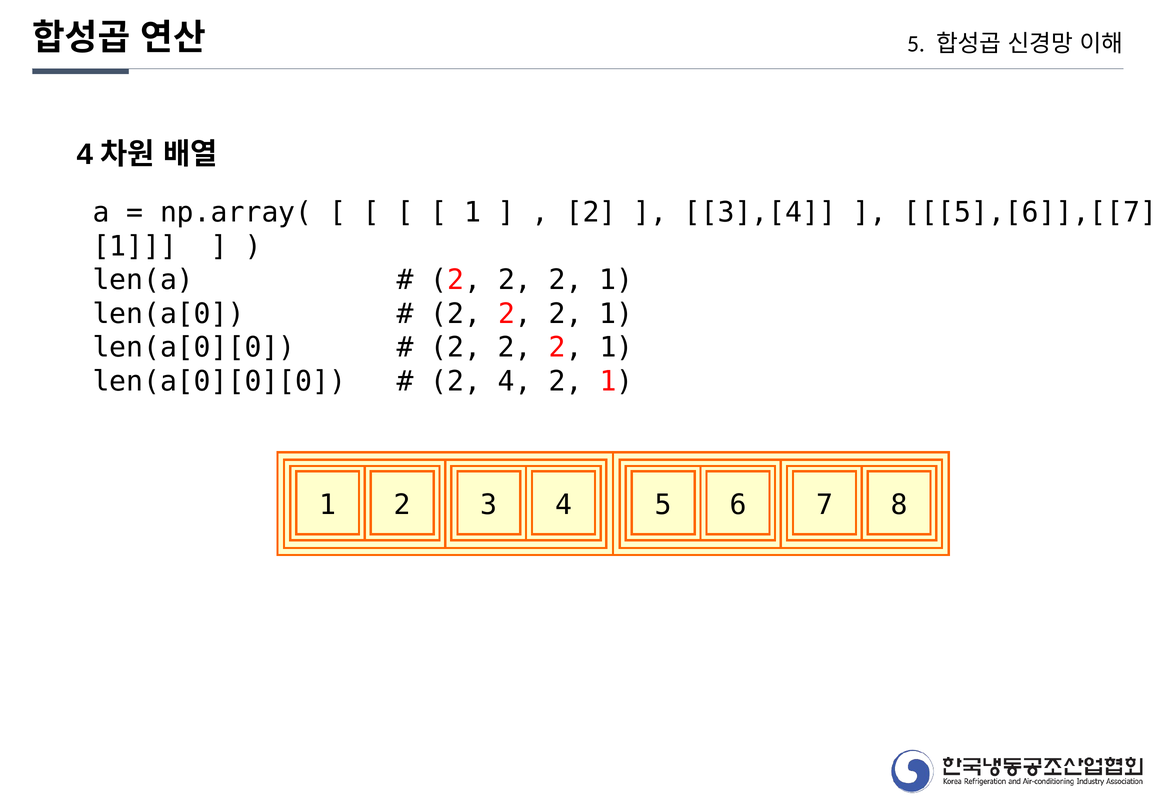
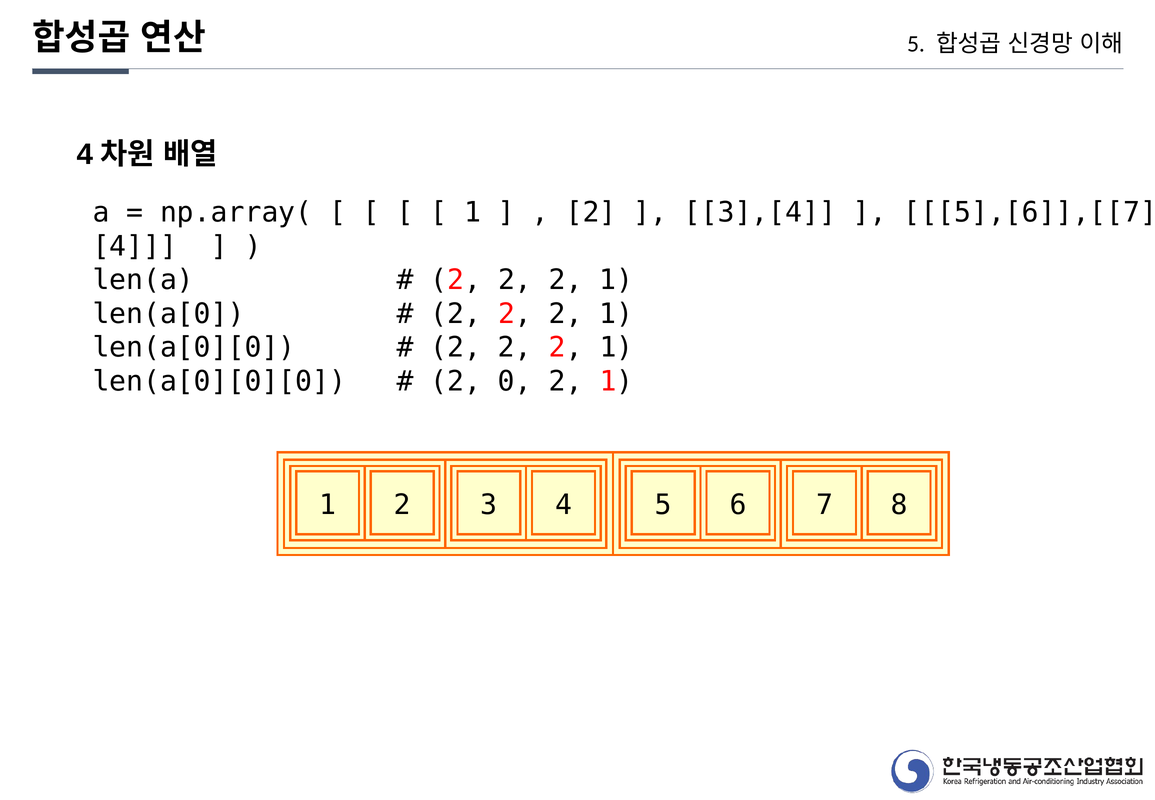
1: 1 -> 4 (135, 246)
2 4: 4 -> 0 (515, 381)
